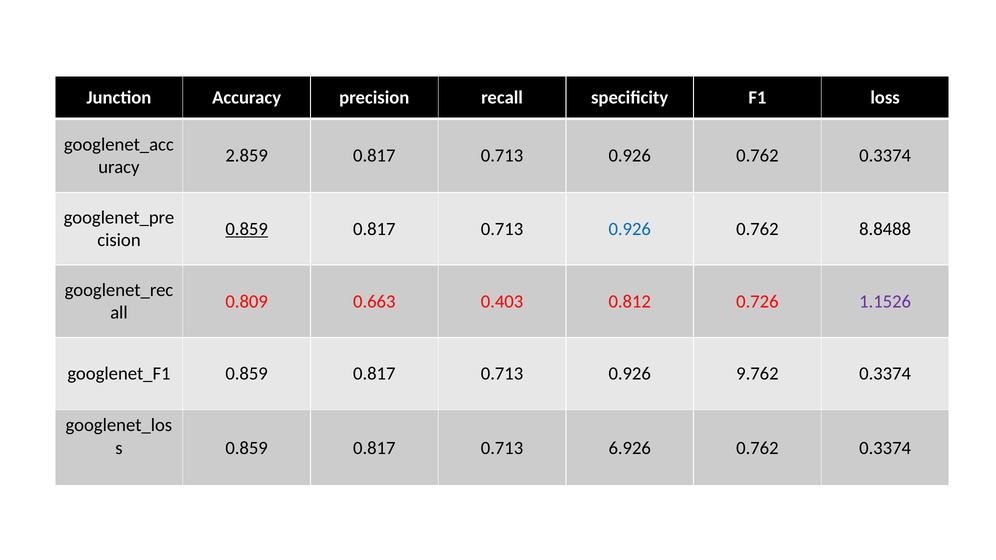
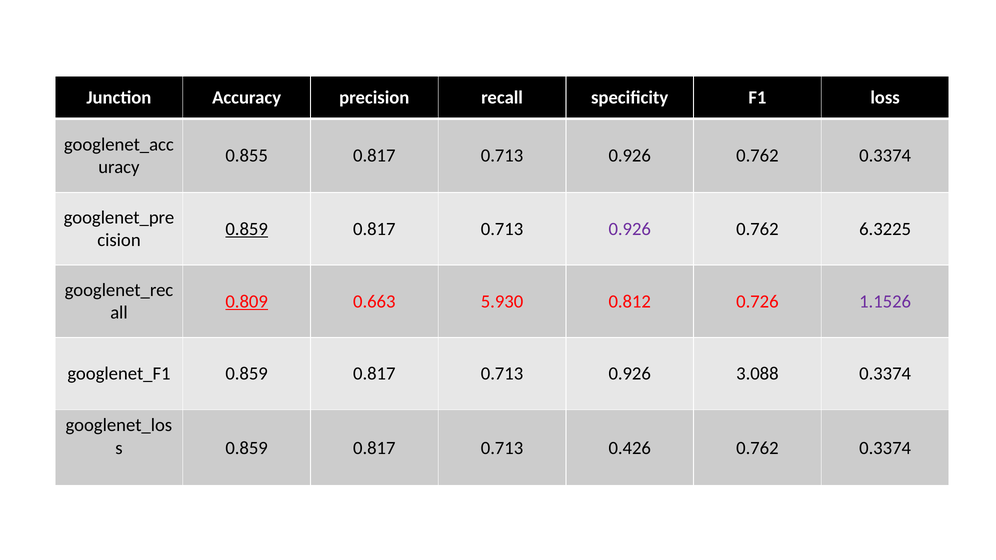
2.859: 2.859 -> 0.855 (247, 156)
0.926 colour: blue -> purple (630, 229)
8.8488: 8.8488 -> 6.3225 (885, 229)
0.809 underline: none -> present (247, 301)
0.403: 0.403 -> 5.930 (502, 301)
9.762: 9.762 -> 3.088 (757, 374)
6.926: 6.926 -> 0.426 (630, 448)
